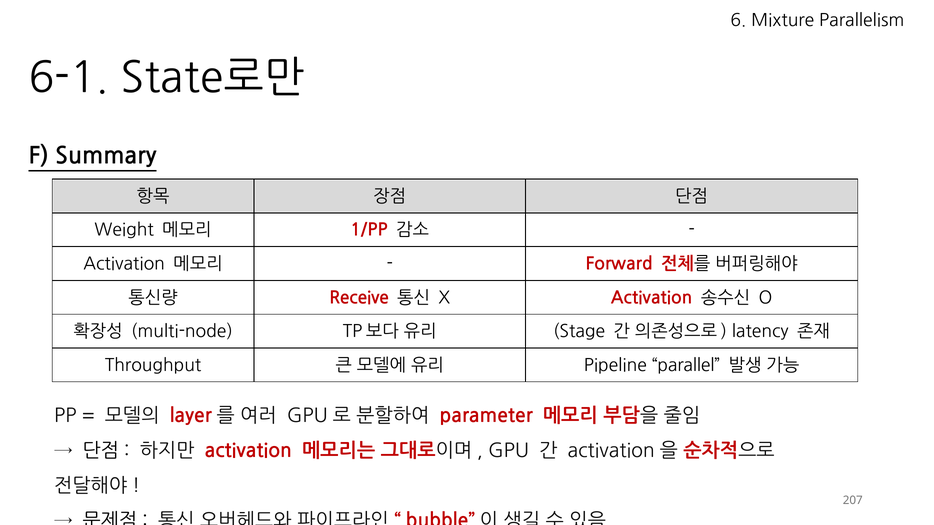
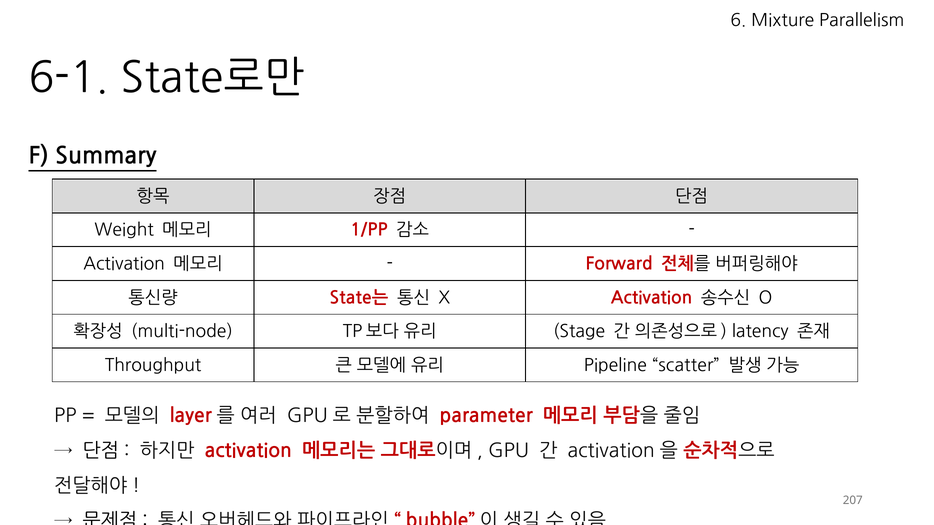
Receive: Receive -> State는 (359, 298)
parallel: parallel -> scatter (686, 366)
